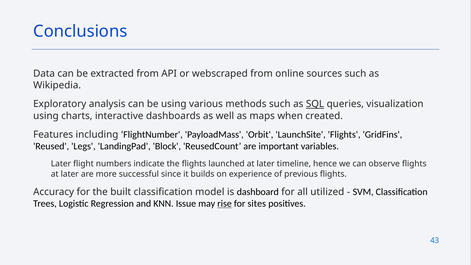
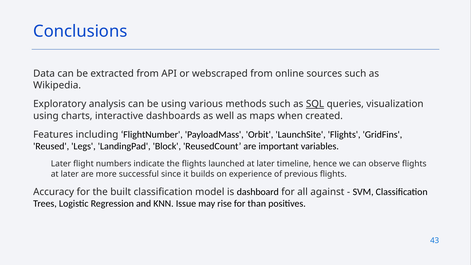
utilized: utilized -> against (327, 192)
rise underline: present -> none (225, 204)
sites: sites -> than (257, 204)
